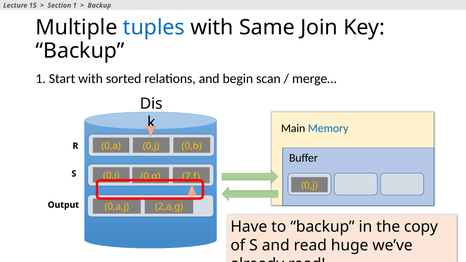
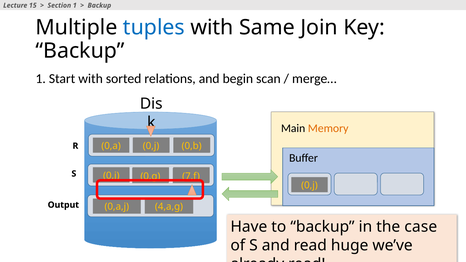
Memory colour: blue -> orange (328, 128)
2,a,g: 2,a,g -> 4,a,g (169, 207)
copy: copy -> case (421, 227)
